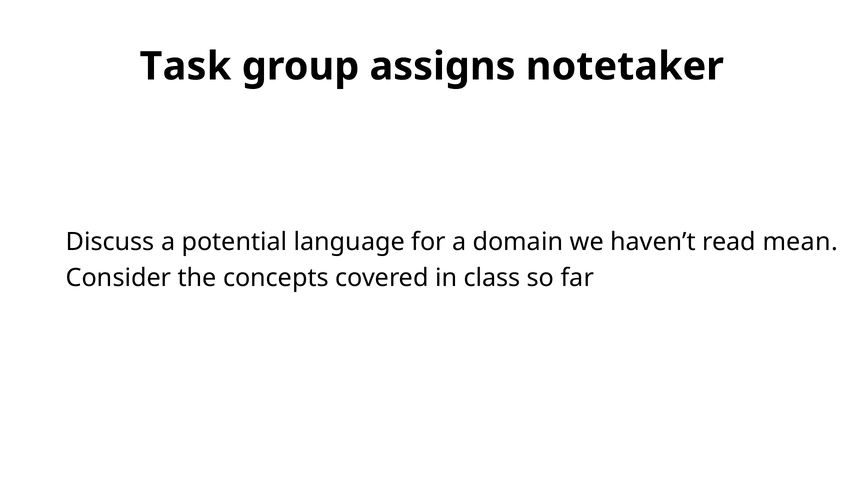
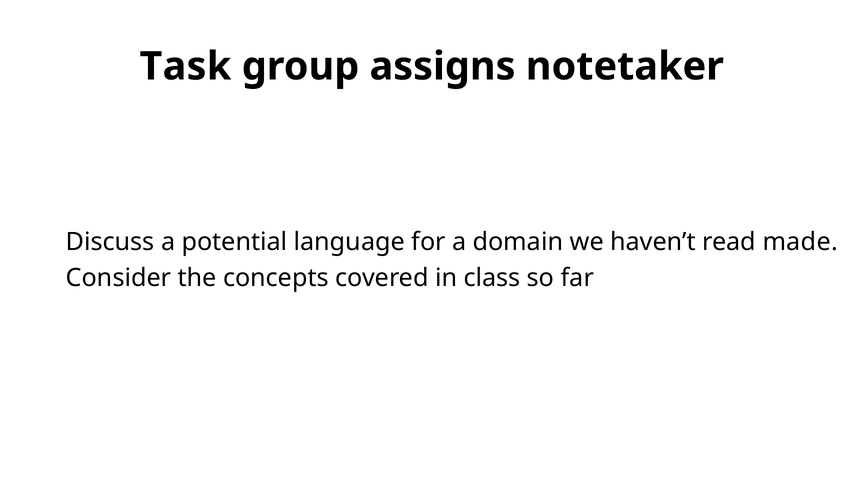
mean: mean -> made (800, 242)
